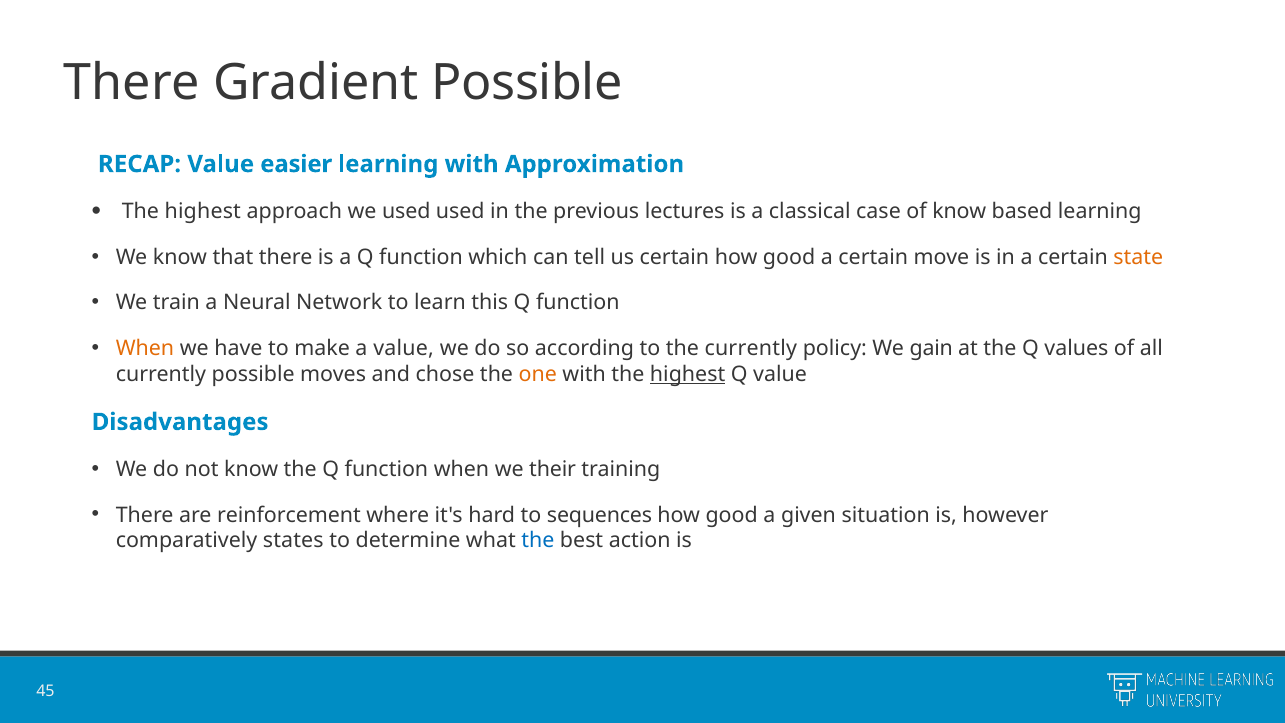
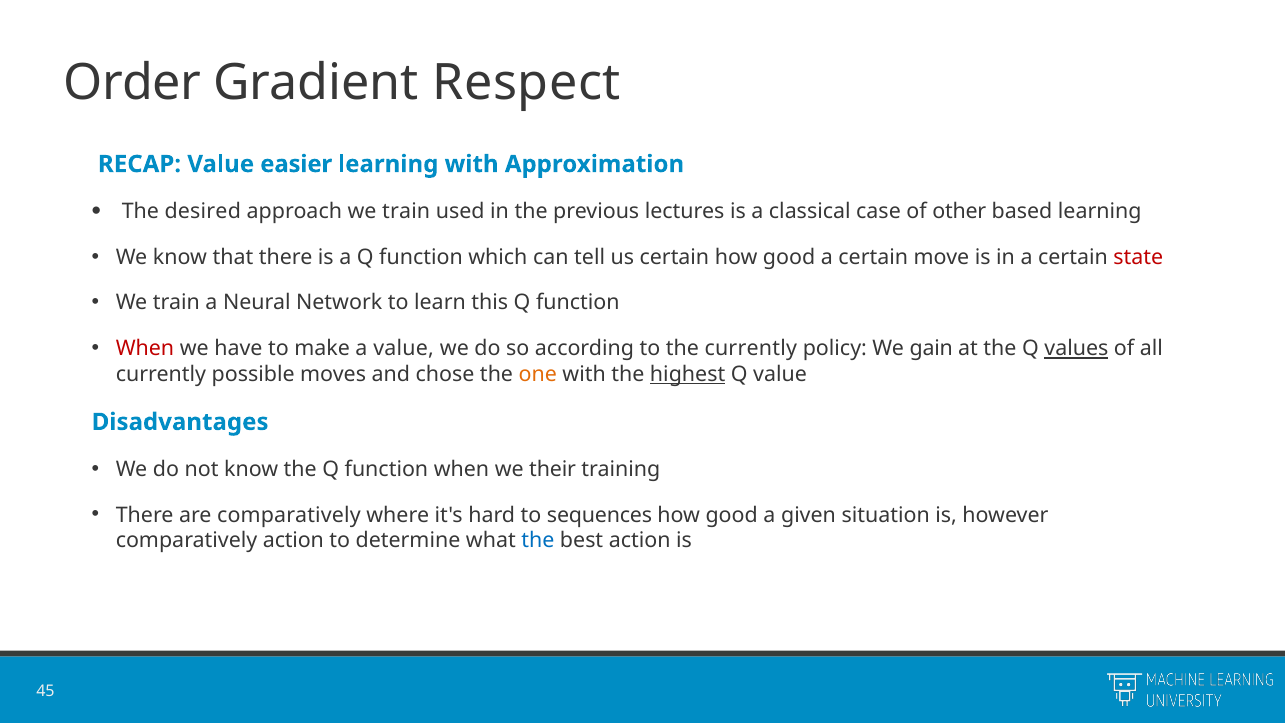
There: There -> Order (132, 82)
Gradient Possible: Possible -> Respect (527, 82)
highest: highest -> desired (203, 211)
approach we used: used -> train (406, 211)
of know: know -> other (959, 211)
state colour: orange -> red (1138, 257)
When colour: orange -> red (145, 349)
values underline: none -> present (1076, 349)
are reinforcement: reinforcement -> comparatively (289, 515)
comparatively states: states -> action (293, 541)
